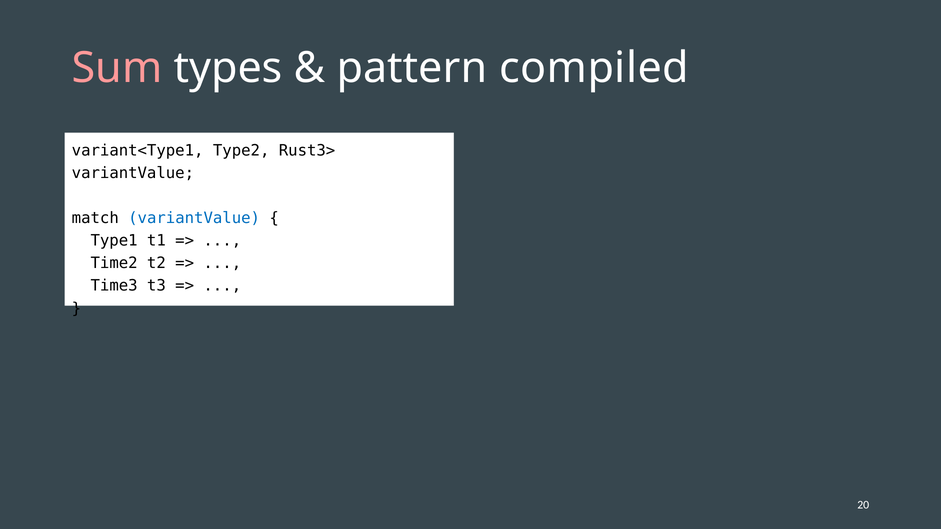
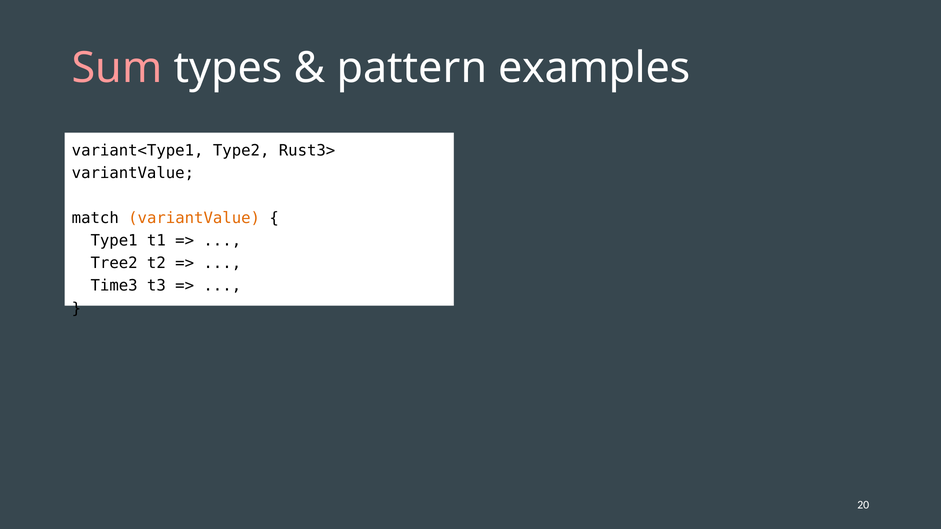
compiled: compiled -> examples (594, 68)
variantValue colour: blue -> orange (194, 218)
Time2: Time2 -> Tree2 (114, 263)
